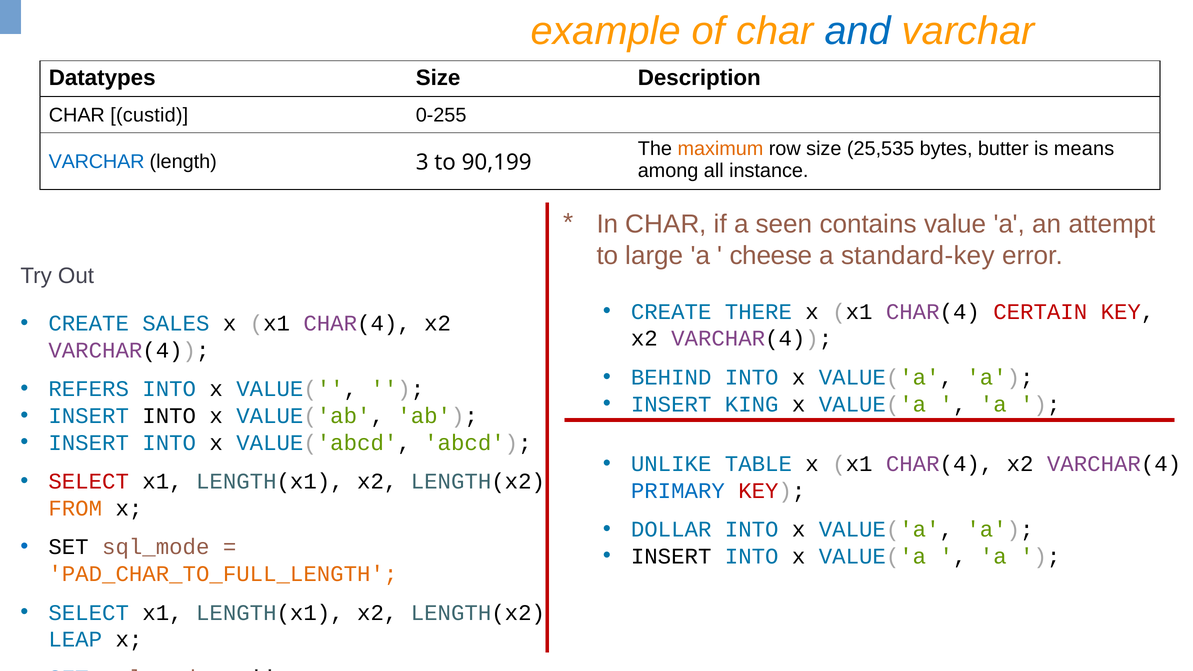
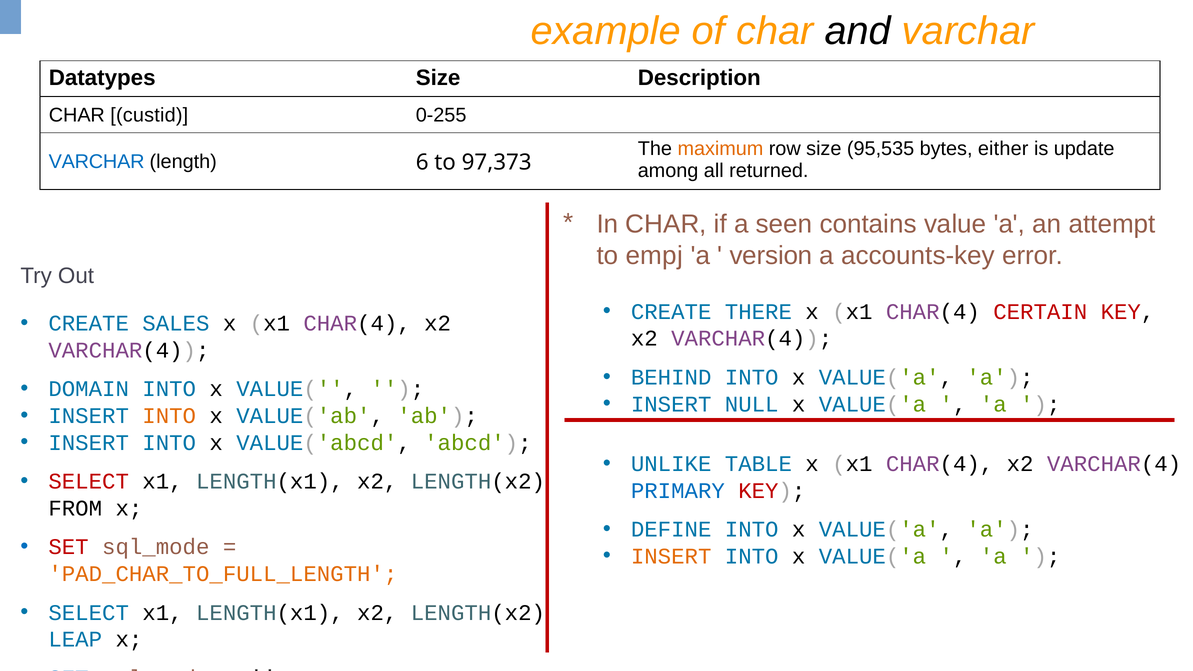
and colour: blue -> black (858, 31)
25,535: 25,535 -> 95,535 (881, 149)
butter: butter -> either (1003, 149)
means: means -> update (1084, 149)
3: 3 -> 6 (422, 162)
90,199: 90,199 -> 97,373 (497, 162)
instance: instance -> returned (769, 171)
large: large -> empj (654, 256)
cheese: cheese -> version (771, 256)
standard-key: standard-key -> accounts-key (918, 256)
REFERS: REFERS -> DOMAIN (89, 389)
KING: KING -> NULL (752, 404)
INTO colour: black -> orange (169, 416)
FROM colour: orange -> black (75, 508)
DOLLAR: DOLLAR -> DEFINE (671, 529)
SET colour: black -> red (69, 547)
INSERT colour: black -> orange (671, 556)
